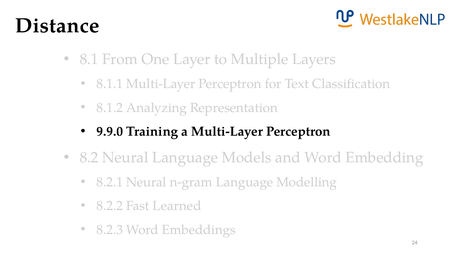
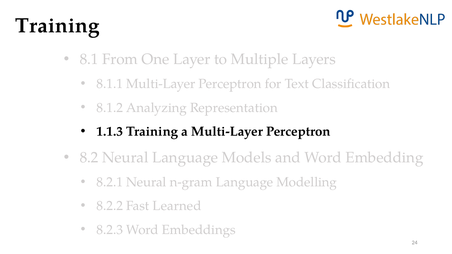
Distance: Distance -> Training (57, 26)
9.9.0: 9.9.0 -> 1.1.3 (110, 132)
